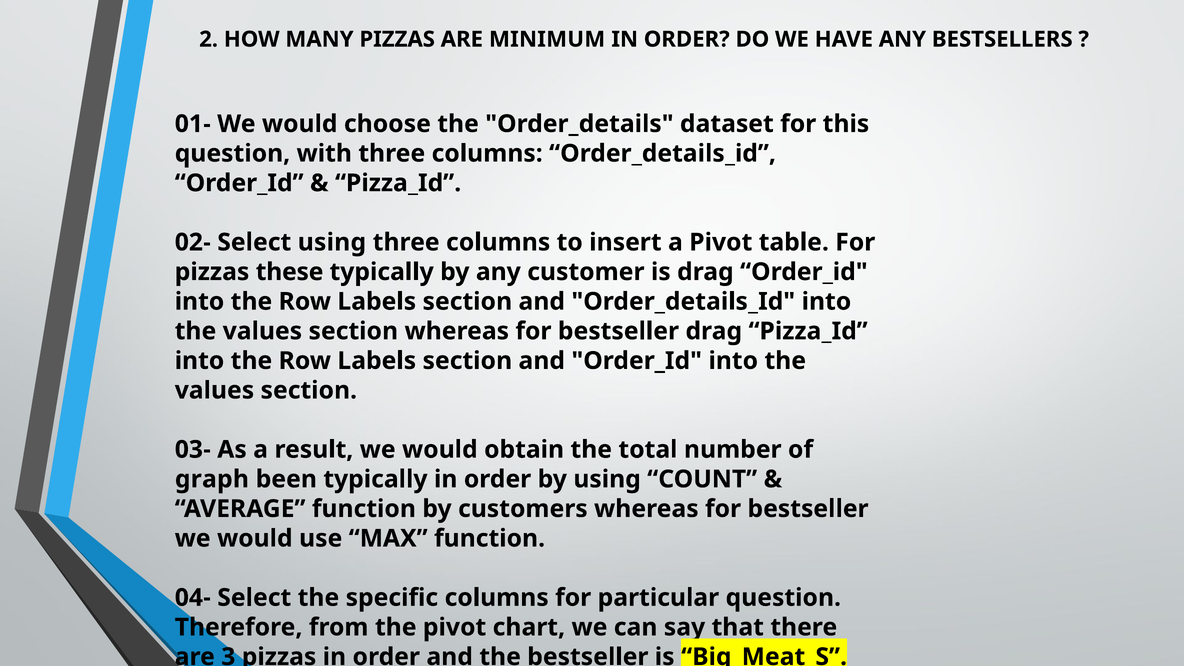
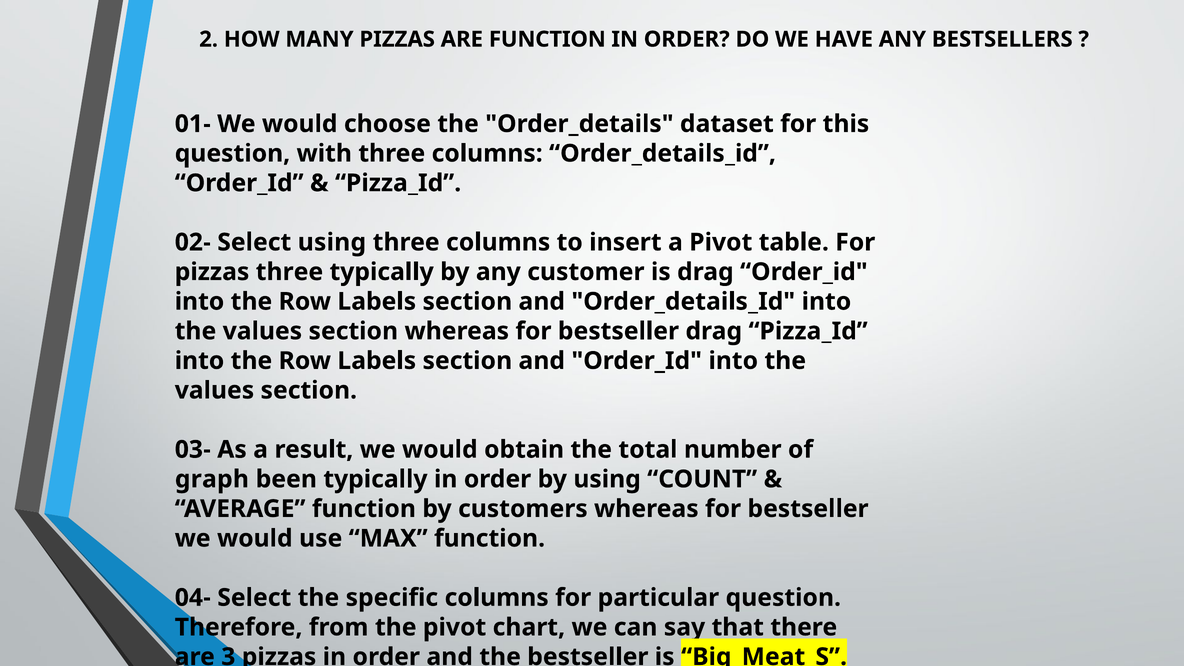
ARE MINIMUM: MINIMUM -> FUNCTION (547, 39)
pizzas these: these -> three (289, 272)
